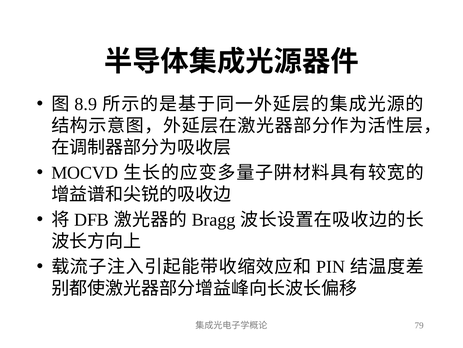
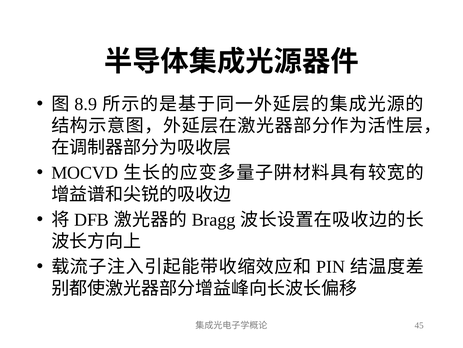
79: 79 -> 45 (419, 325)
